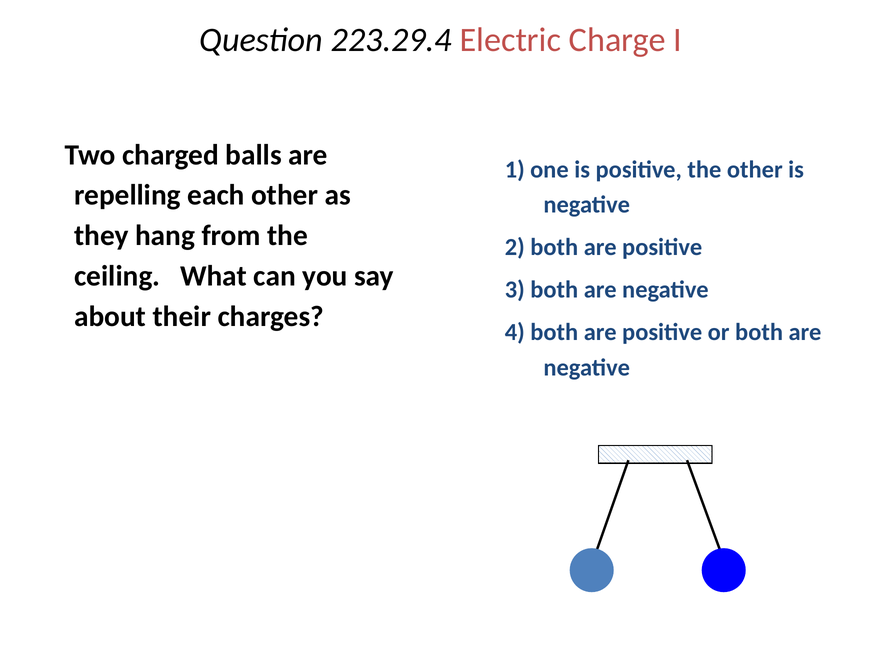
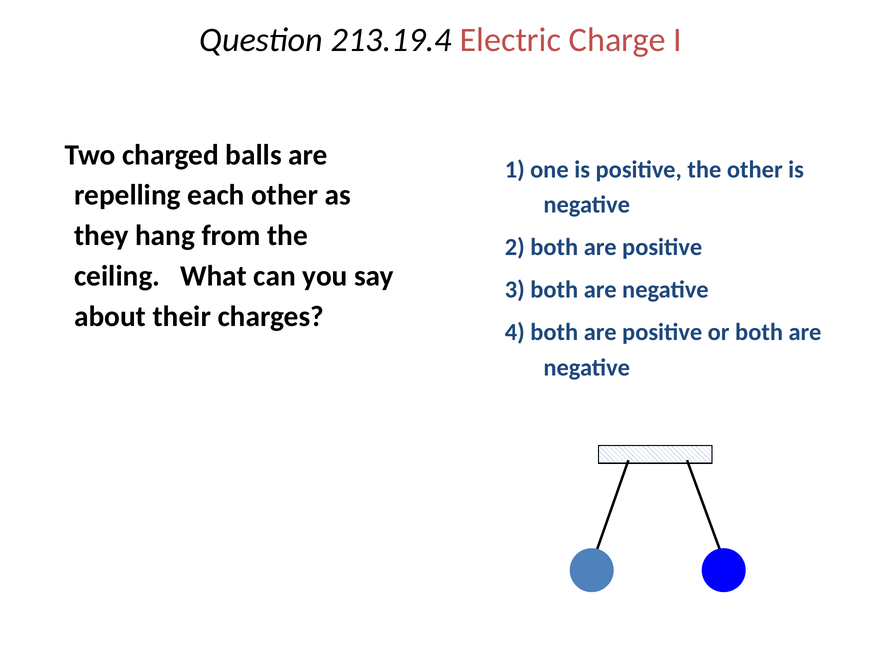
223.29.4: 223.29.4 -> 213.19.4 (391, 40)
